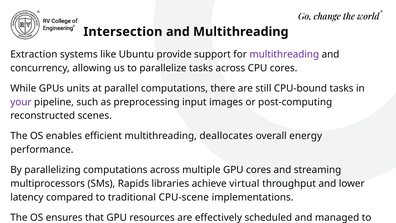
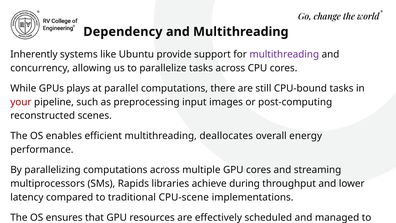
Intersection: Intersection -> Dependency (123, 32)
Extraction: Extraction -> Inherently (34, 54)
units: units -> plays (78, 88)
your colour: purple -> red (21, 102)
virtual: virtual -> during (244, 183)
